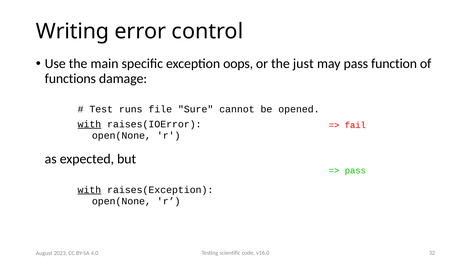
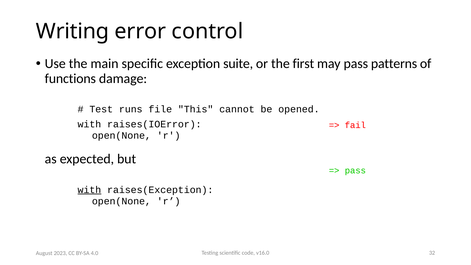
oops: oops -> suite (238, 64)
just: just -> first (303, 64)
function: function -> patterns (394, 64)
Sure: Sure -> This (196, 109)
with underline: present -> none (89, 124)
